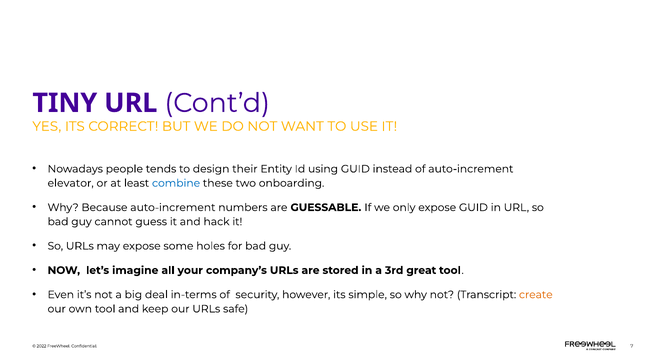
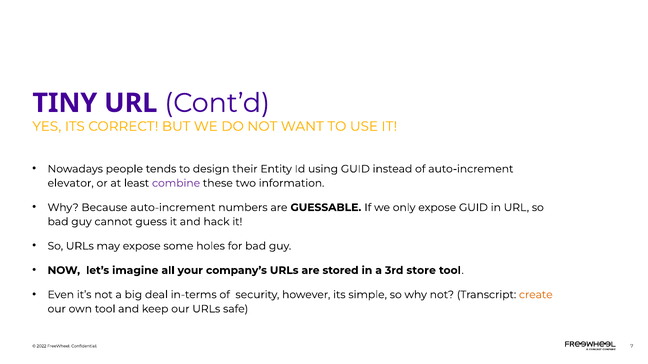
combine colour: blue -> purple (176, 183)
onboarding: onboarding -> information (292, 183)
great: great -> store (421, 271)
